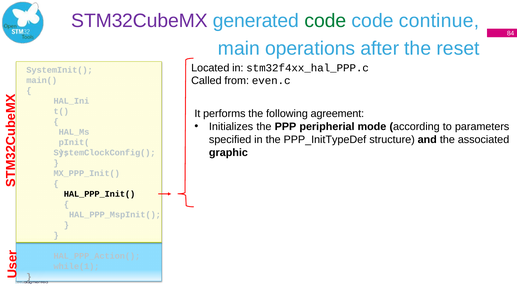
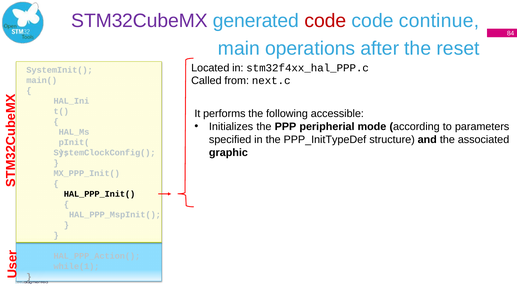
code colour: green -> red (325, 21)
even.c: even.c -> next.c (271, 81)
agreement: agreement -> accessible (337, 114)
